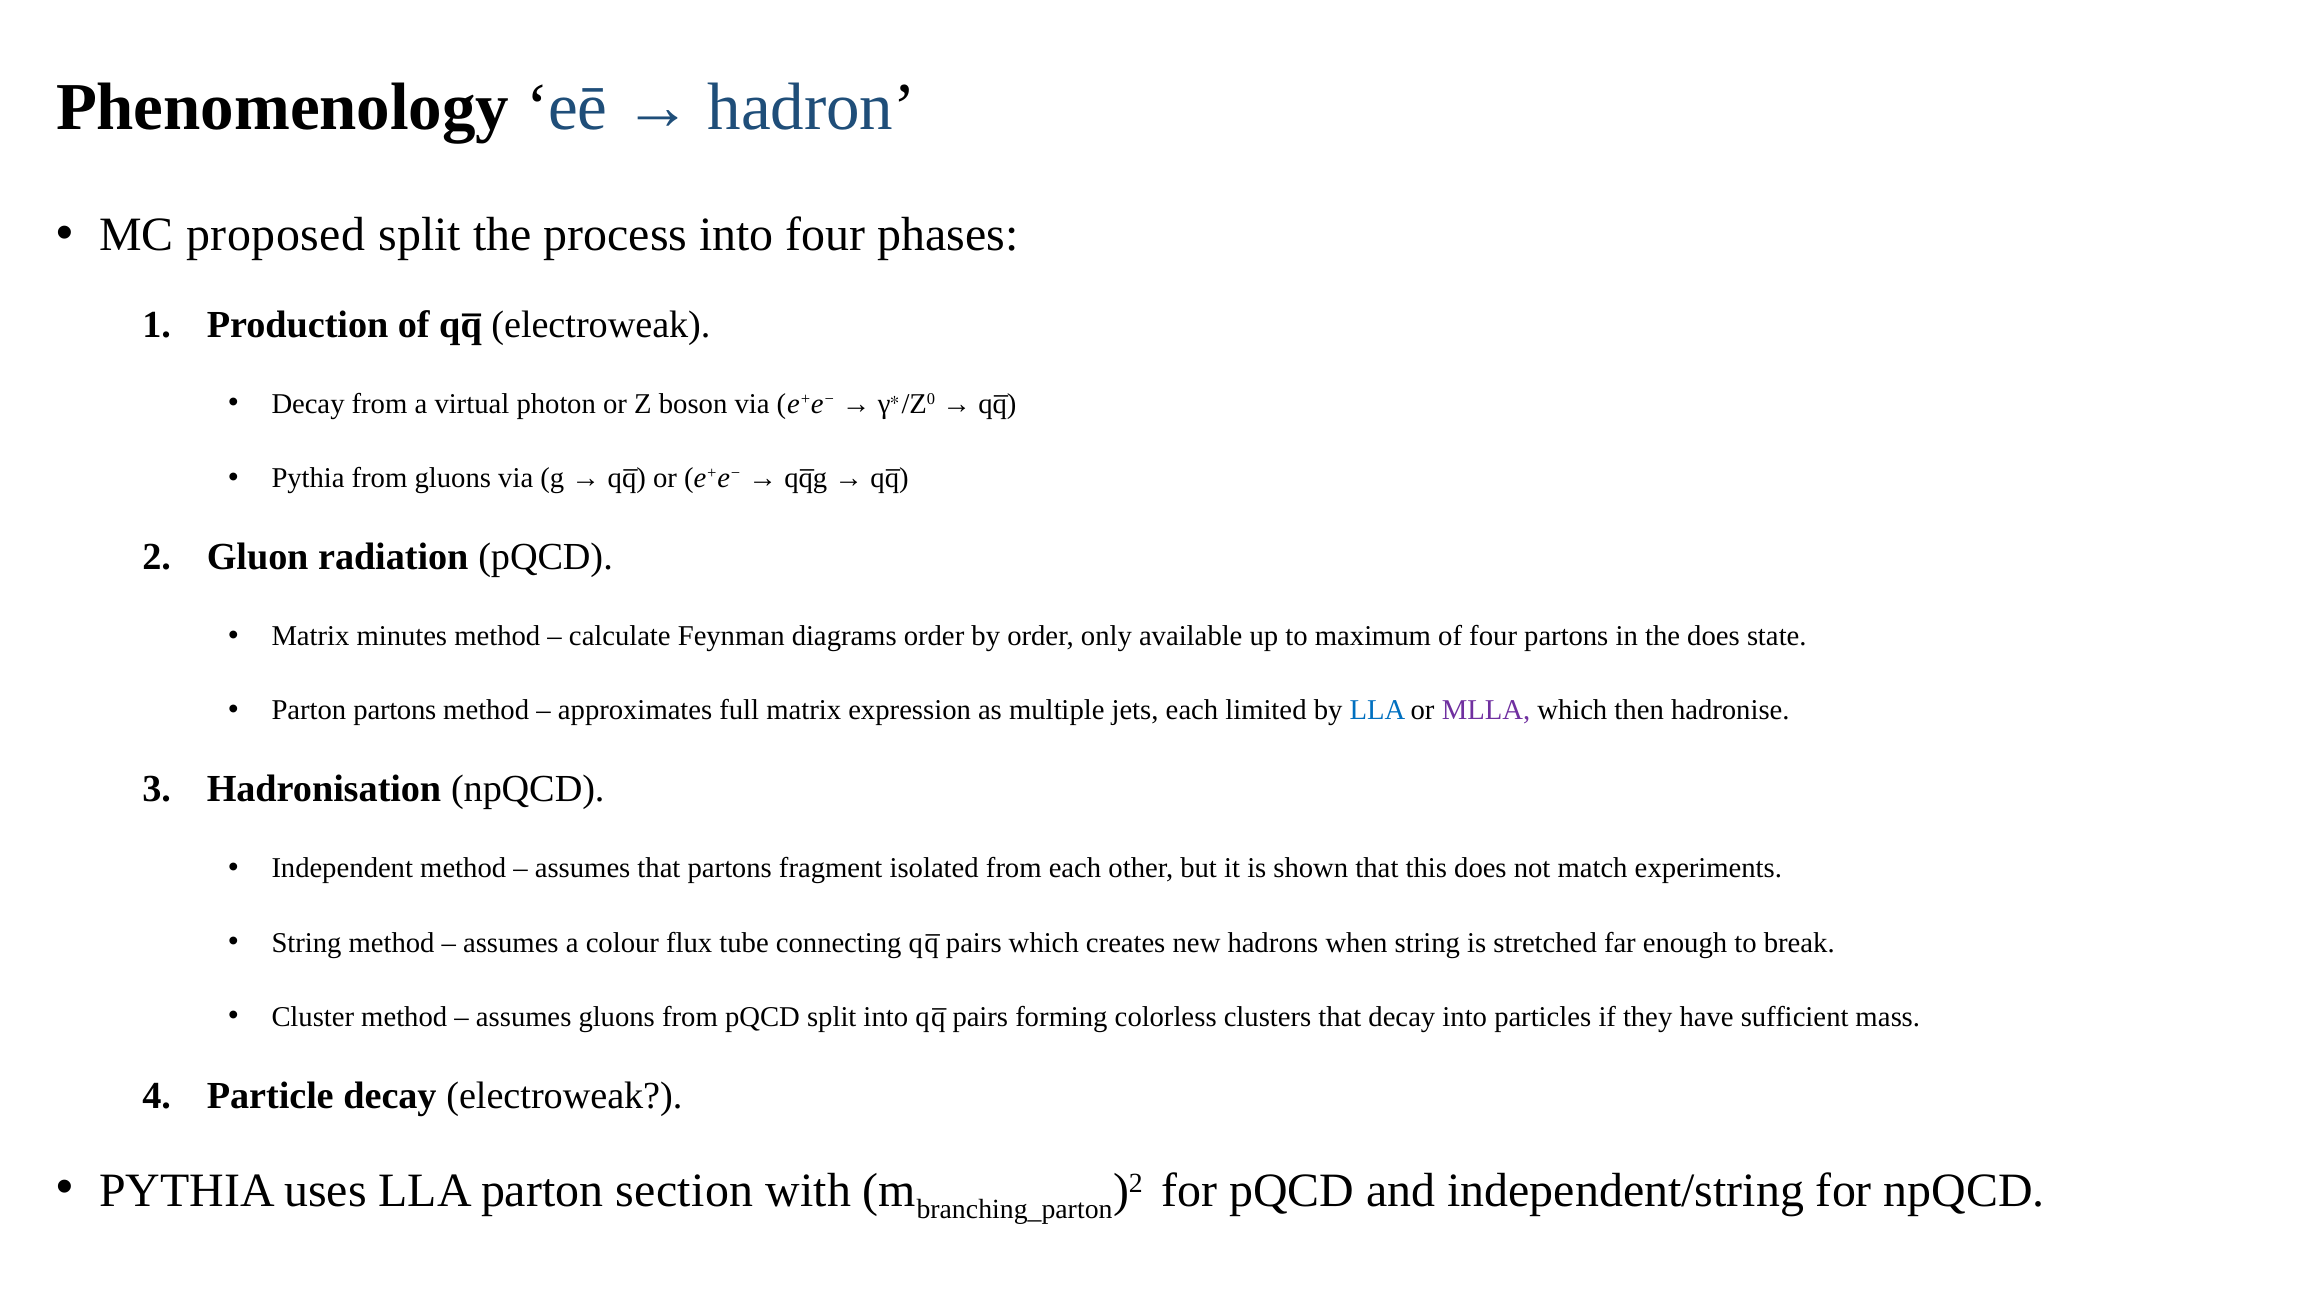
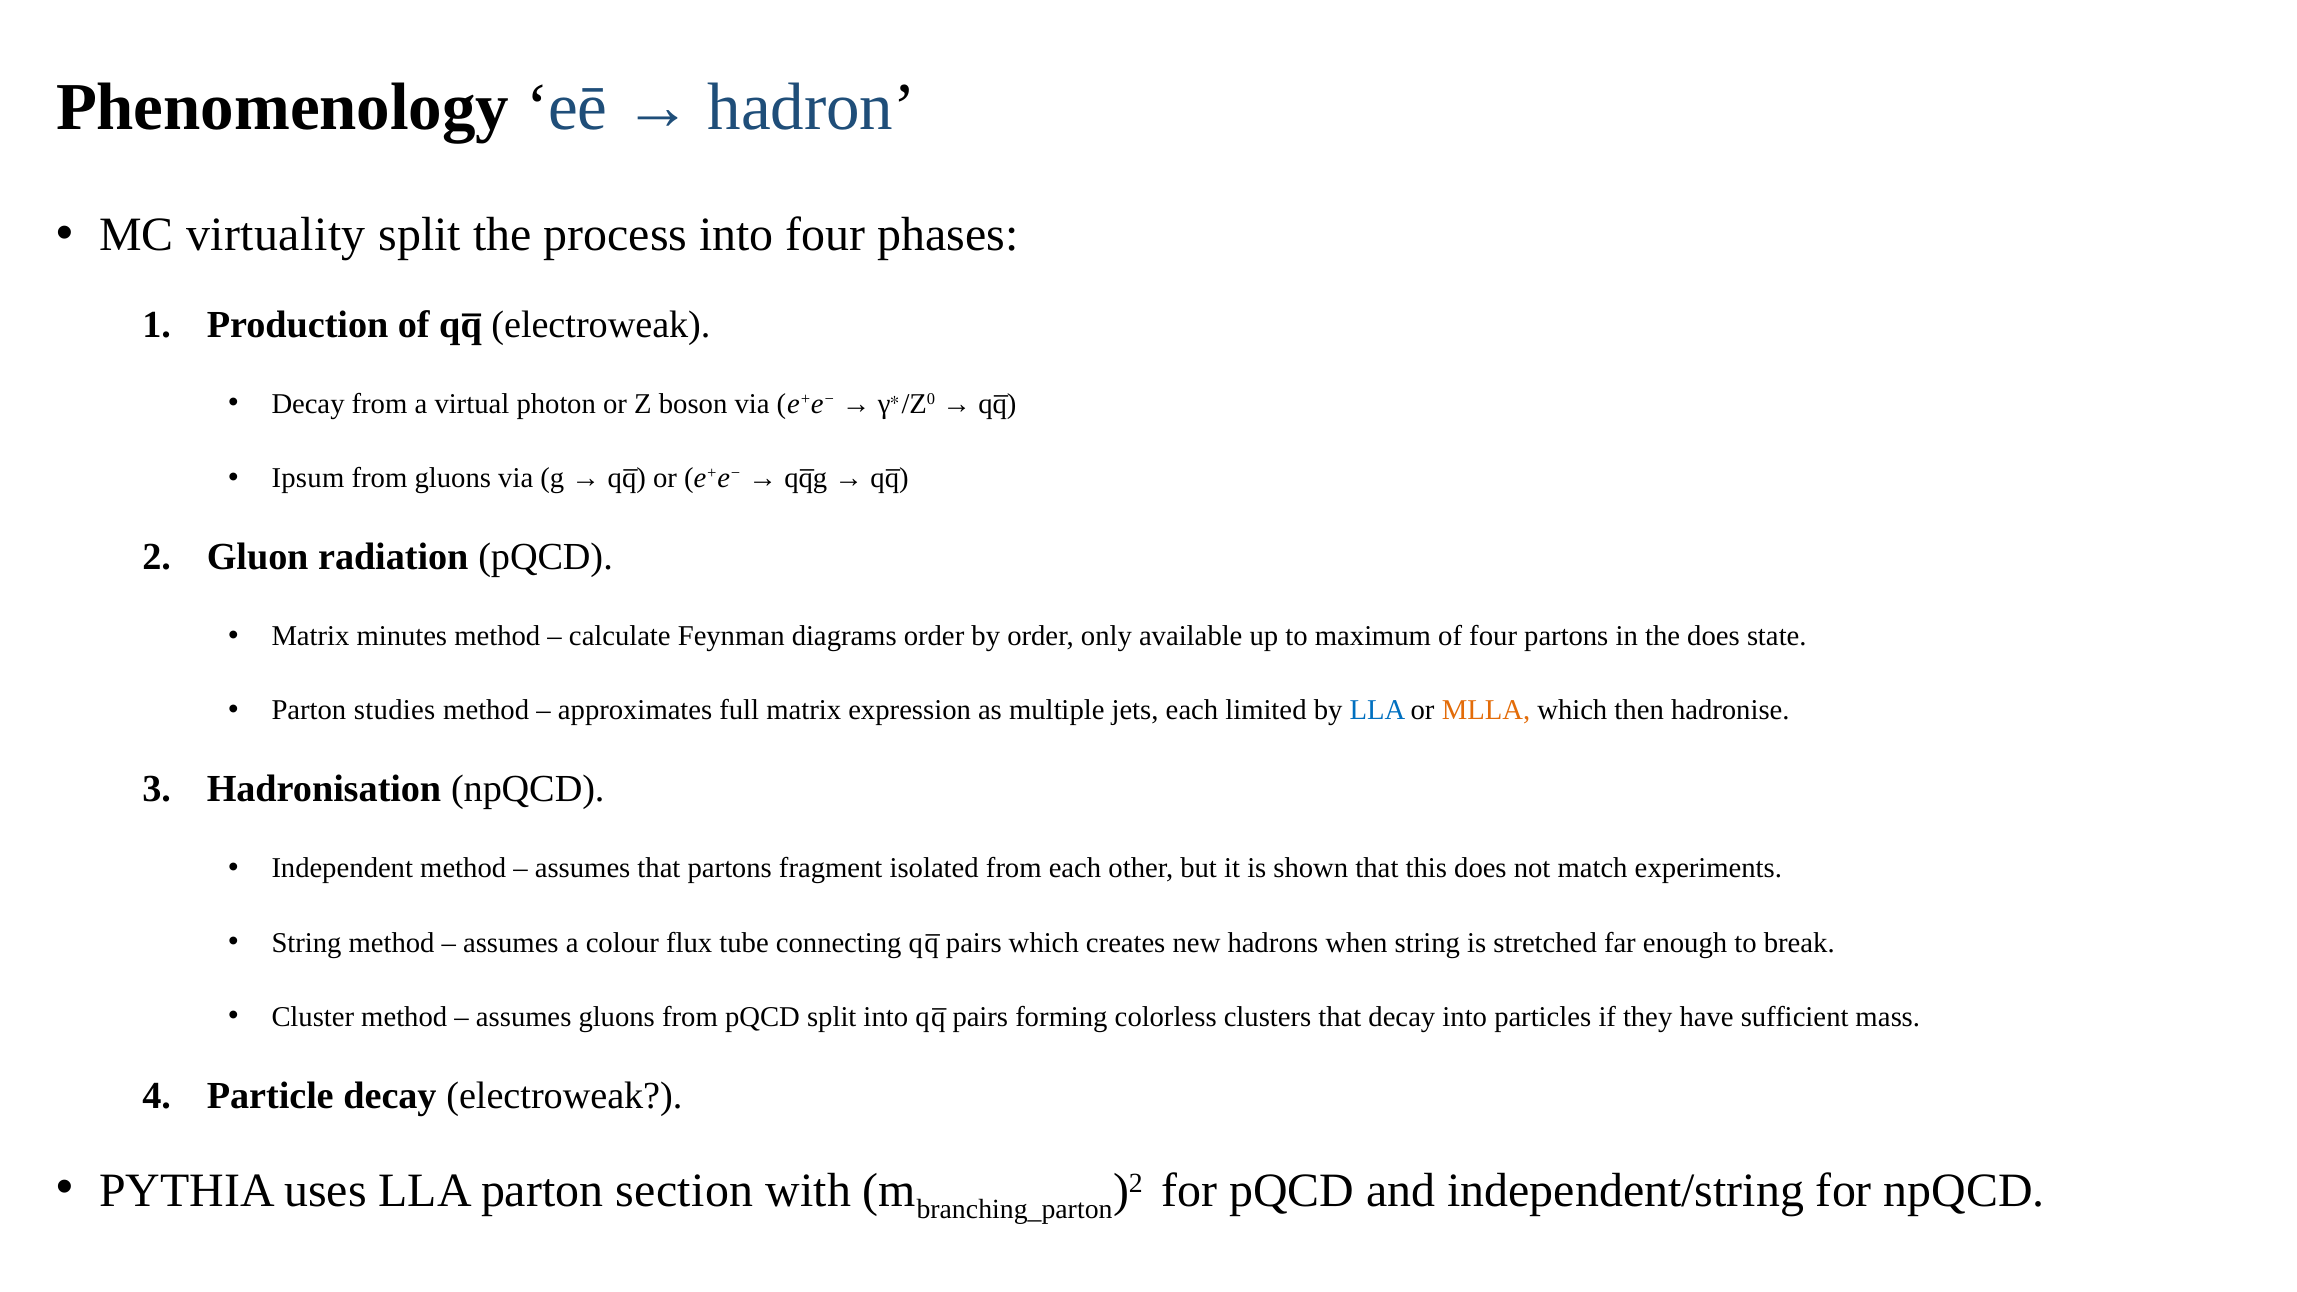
proposed: proposed -> virtuality (276, 235)
Pythia: Pythia -> Ipsum (308, 478)
Parton partons: partons -> studies (395, 710)
MLLA colour: purple -> orange (1486, 710)
